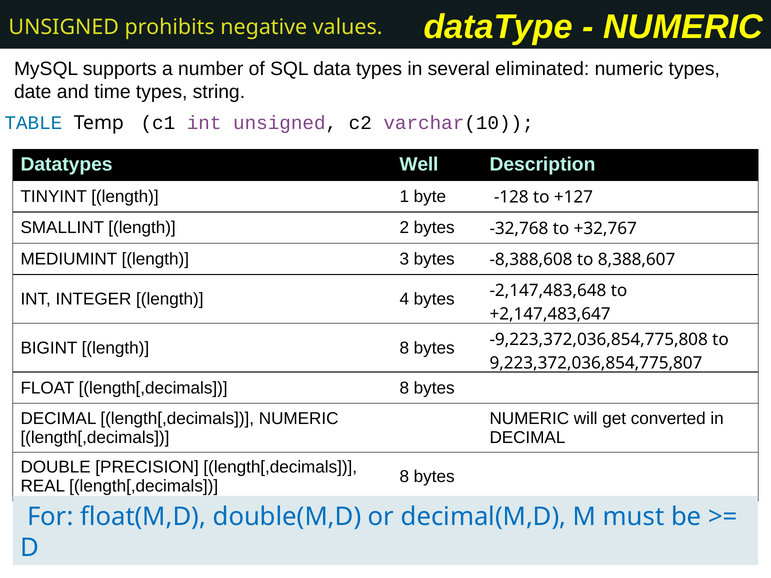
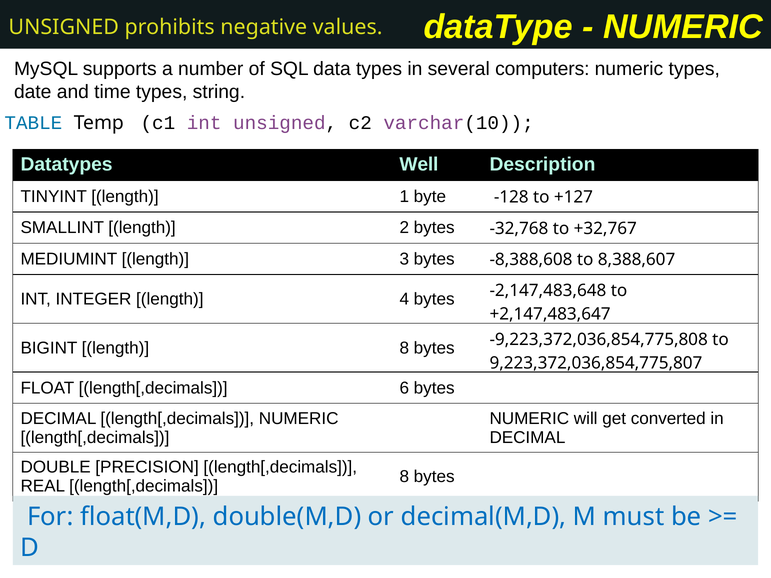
eliminated: eliminated -> computers (542, 69)
FLOAT length[,decimals 8: 8 -> 6 (404, 388)
